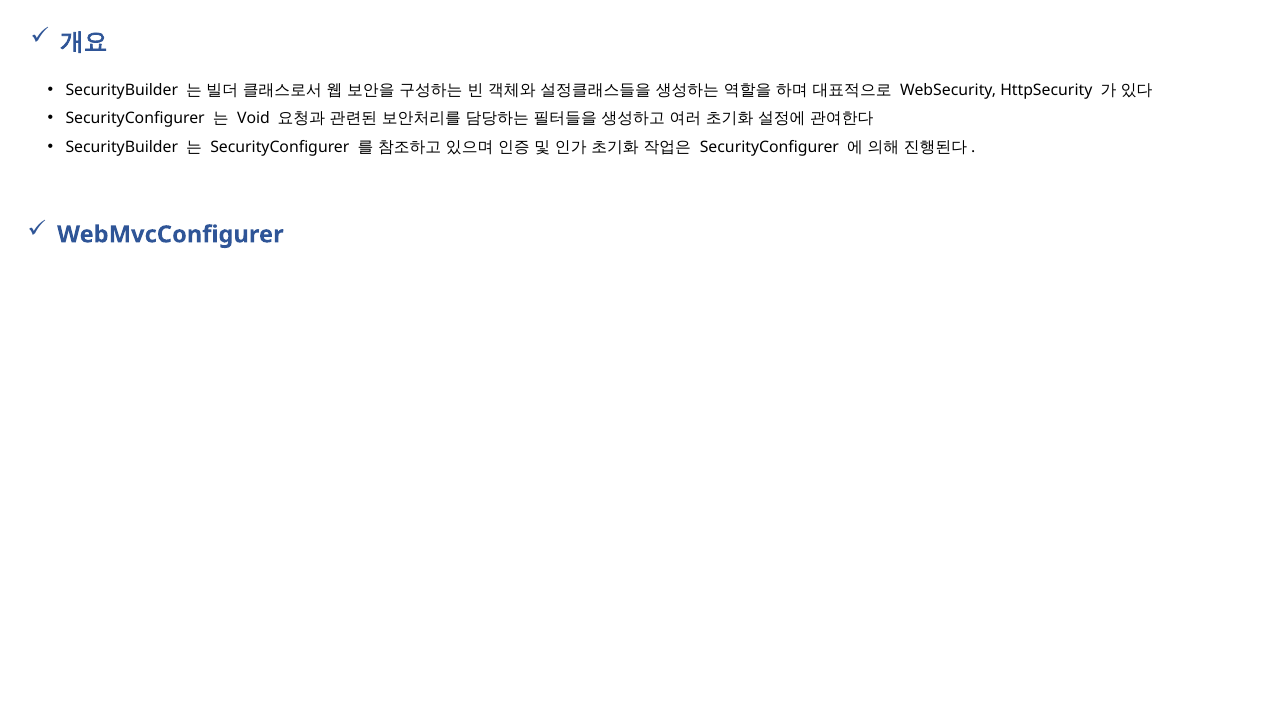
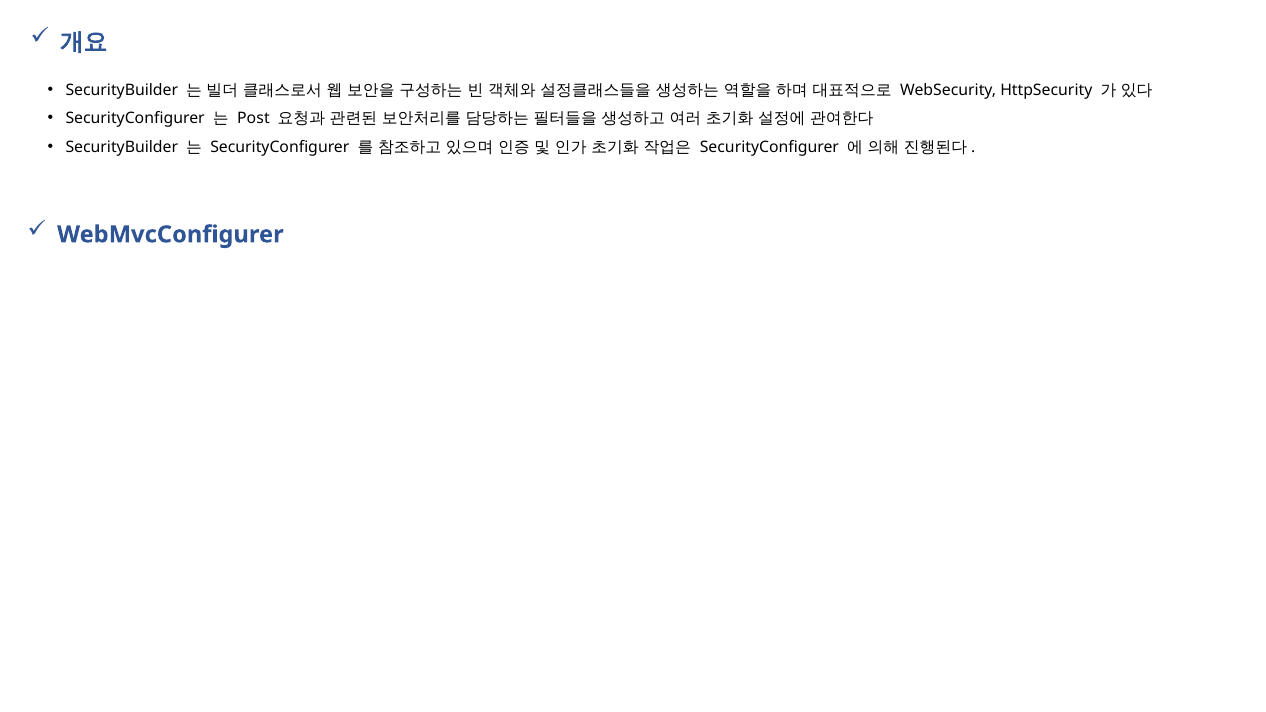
Void: Void -> Post (253, 118)
